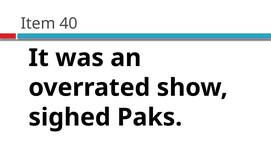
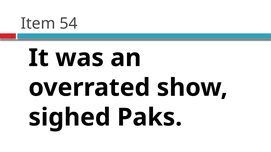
40: 40 -> 54 (69, 24)
